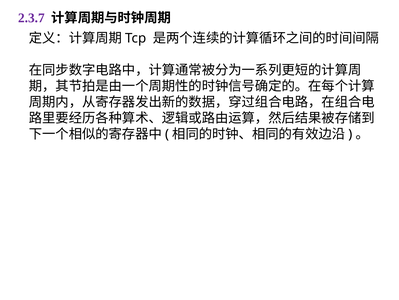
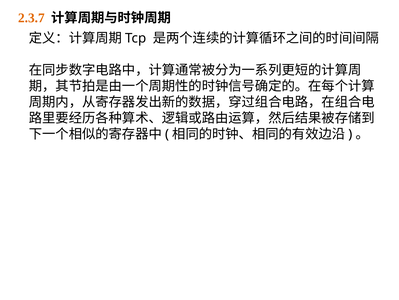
2.3.7 colour: purple -> orange (31, 18)
